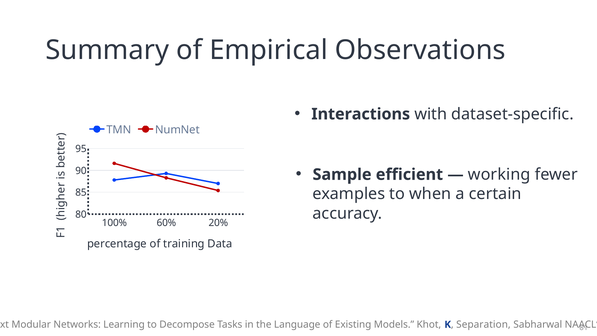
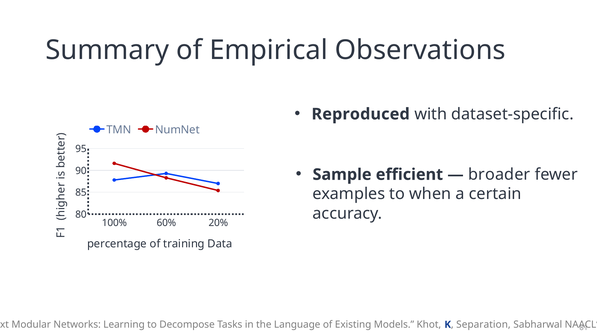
Interactions: Interactions -> Reproduced (361, 114)
working: working -> broader (499, 174)
